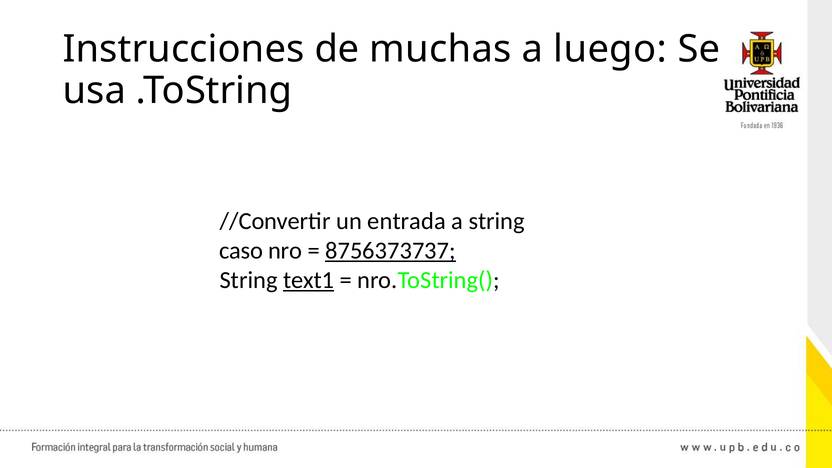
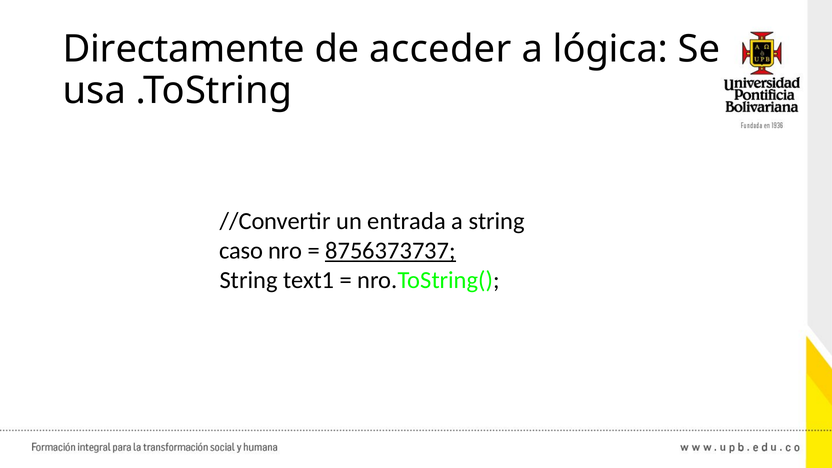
Instrucciones: Instrucciones -> Directamente (184, 49)
muchas: muchas -> acceder (440, 49)
luego: luego -> lógica (611, 49)
text1 underline: present -> none (309, 280)
